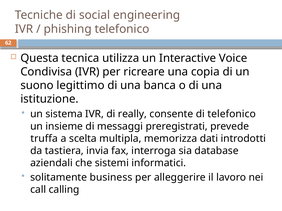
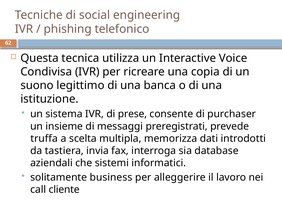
really: really -> prese (132, 114)
di telefonico: telefonico -> purchaser (232, 114)
calling: calling -> cliente (64, 190)
